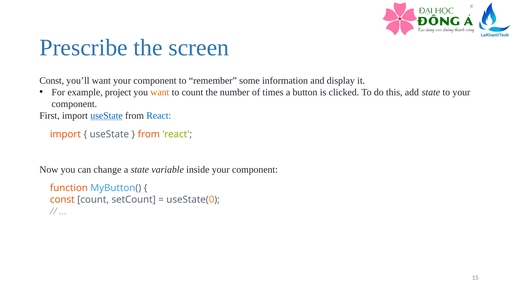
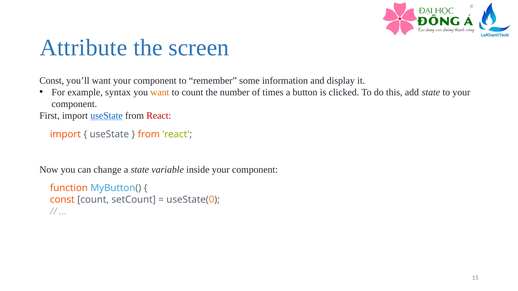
Prescribe: Prescribe -> Attribute (84, 48)
project: project -> syntax (118, 92)
React colour: blue -> red (159, 116)
